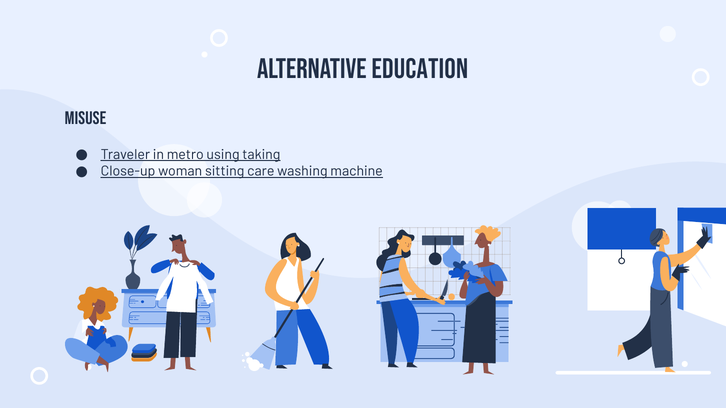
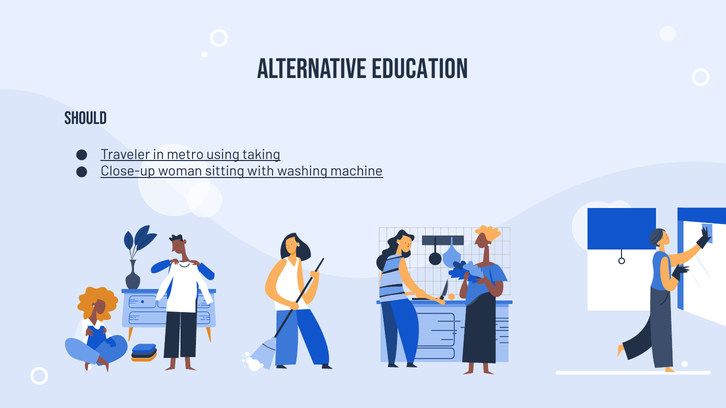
MISUSE: MISUSE -> SHOULD (86, 118)
care: care -> with (261, 171)
